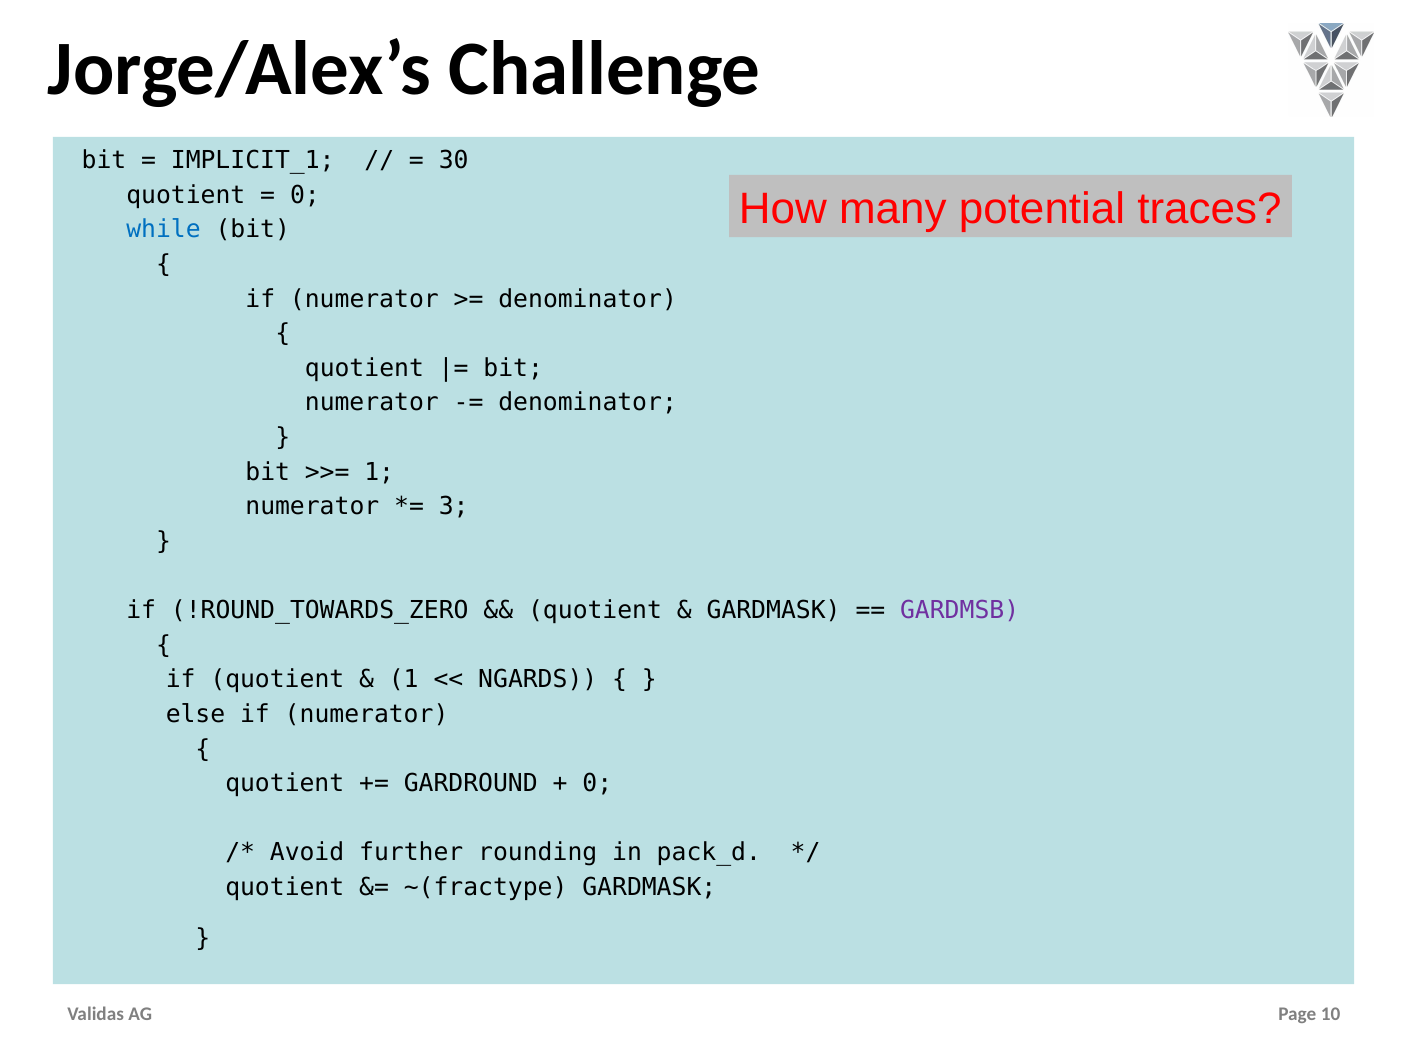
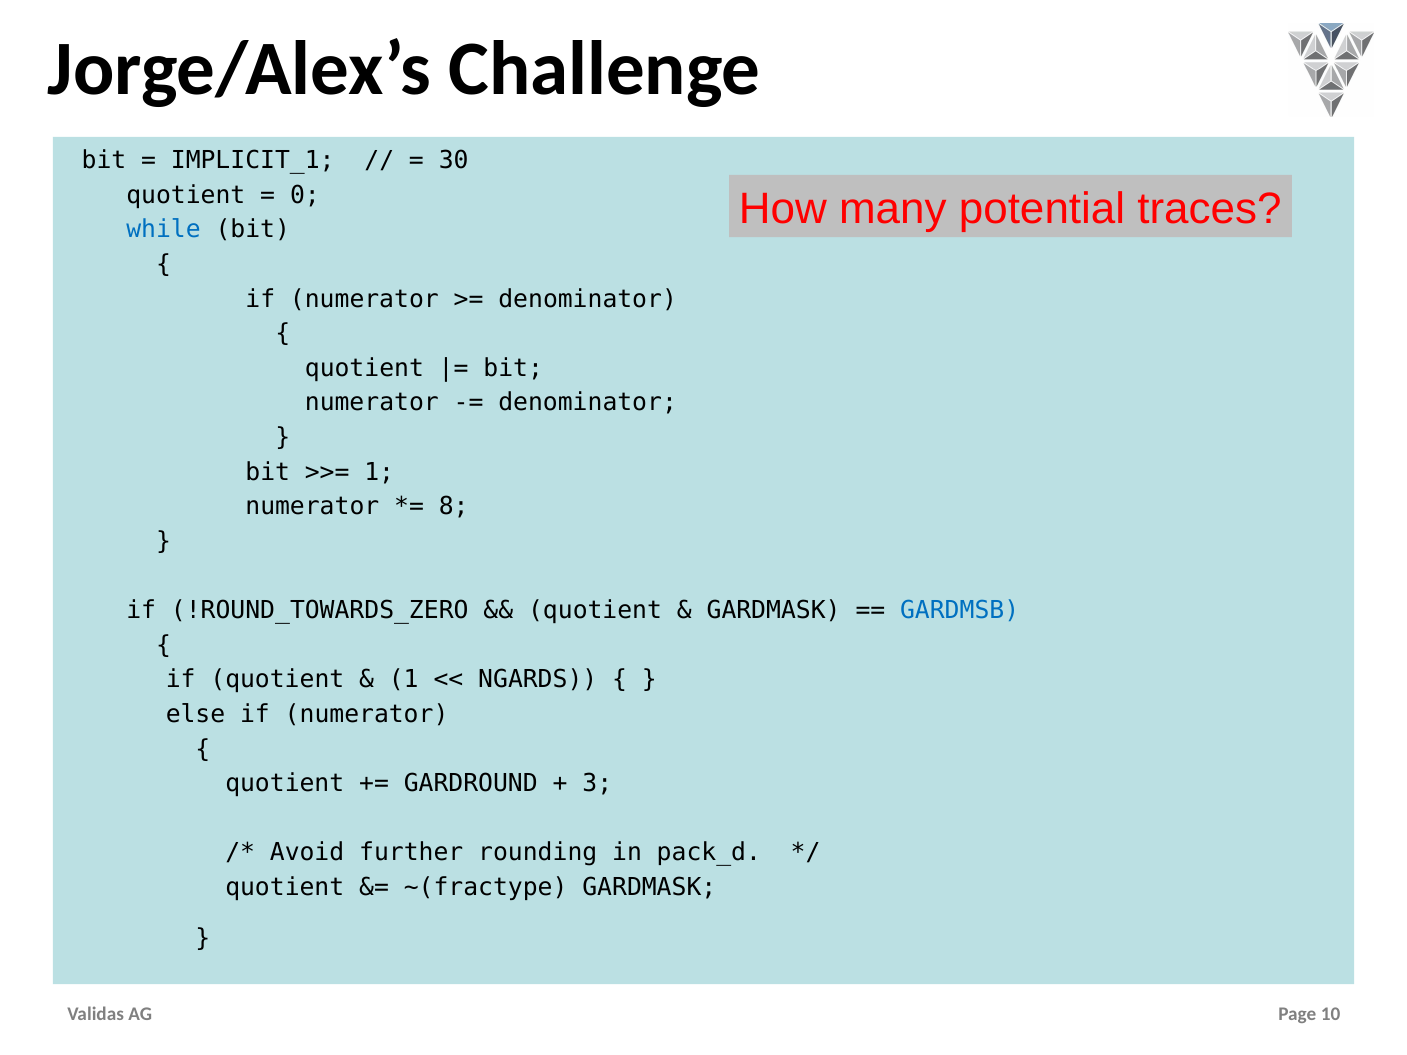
3: 3 -> 8 (454, 507)
GARDMSB colour: purple -> blue (960, 611)
0: 0 -> 3 (597, 784)
